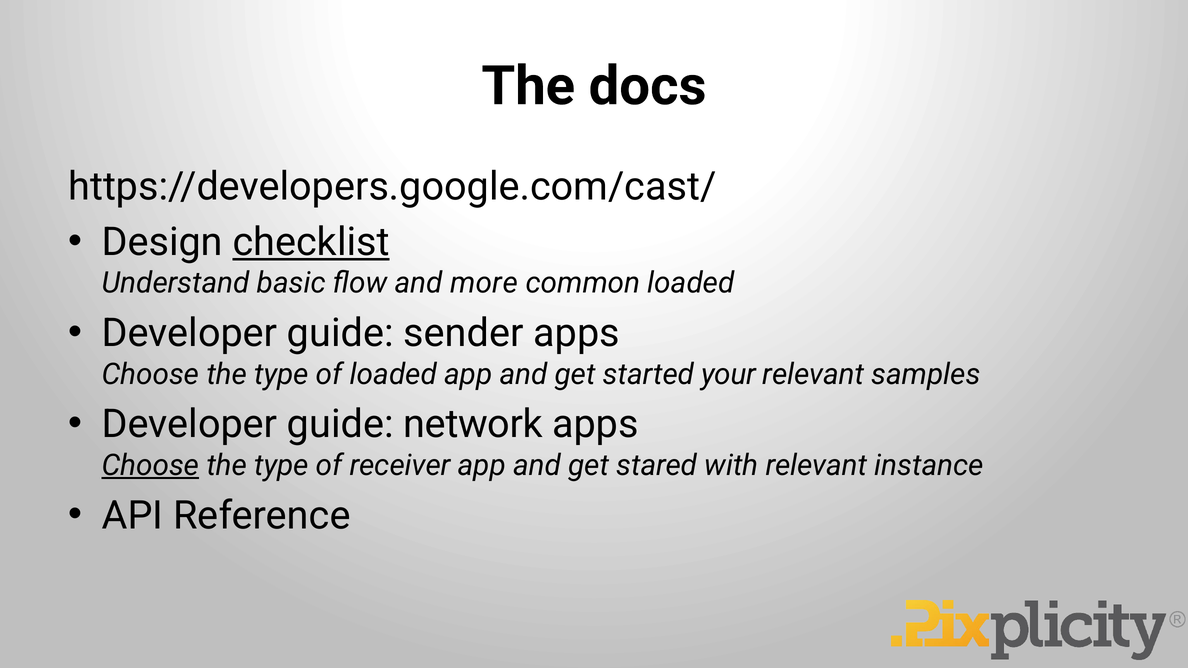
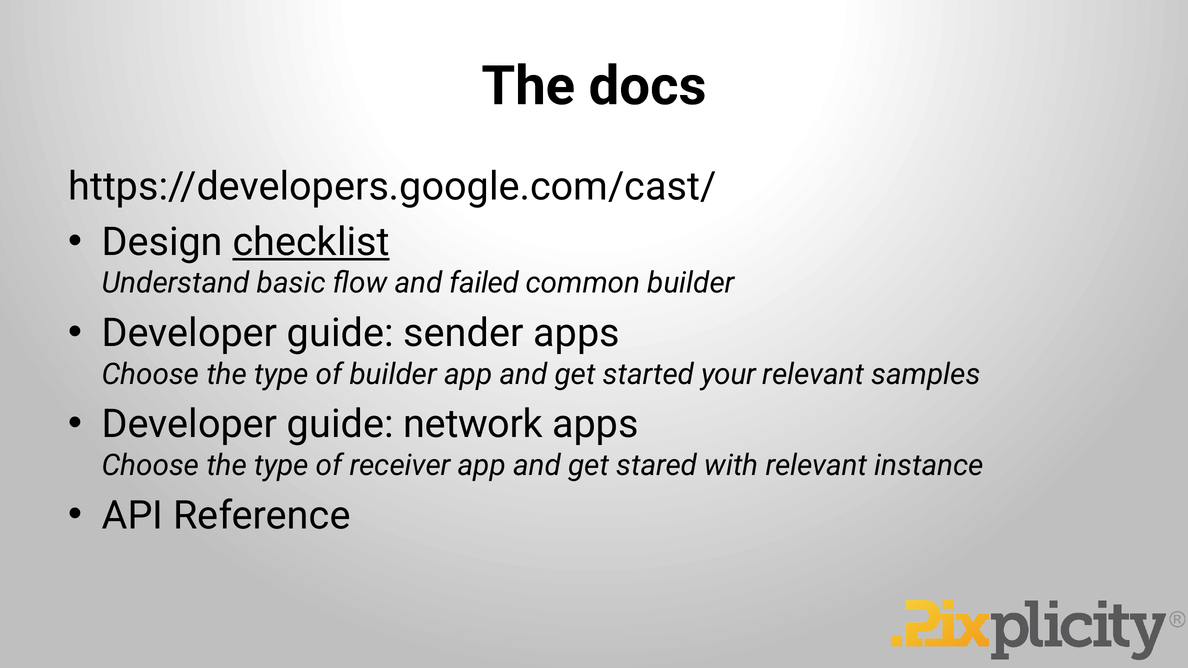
more: more -> failed (484, 283)
common loaded: loaded -> builder (691, 283)
of loaded: loaded -> builder (393, 374)
Choose underline: present -> none (150, 465)
